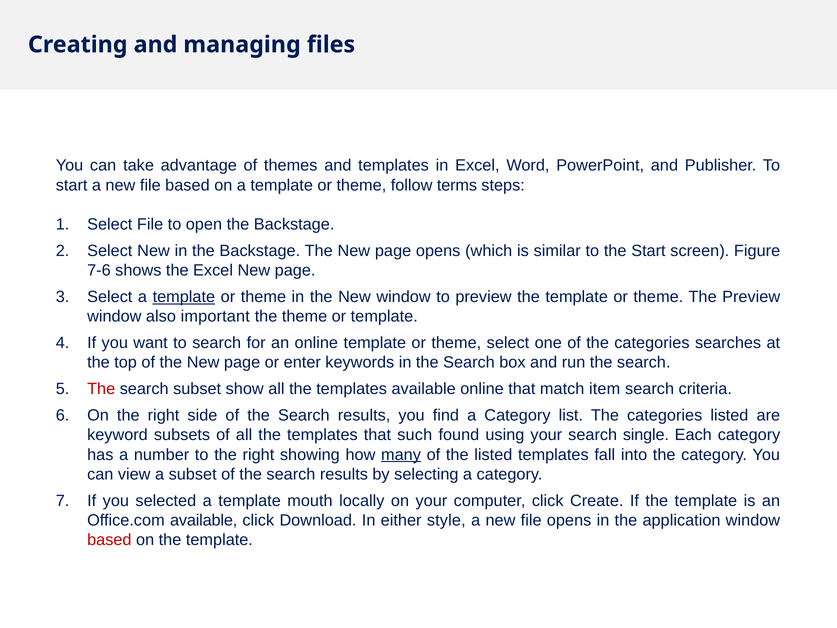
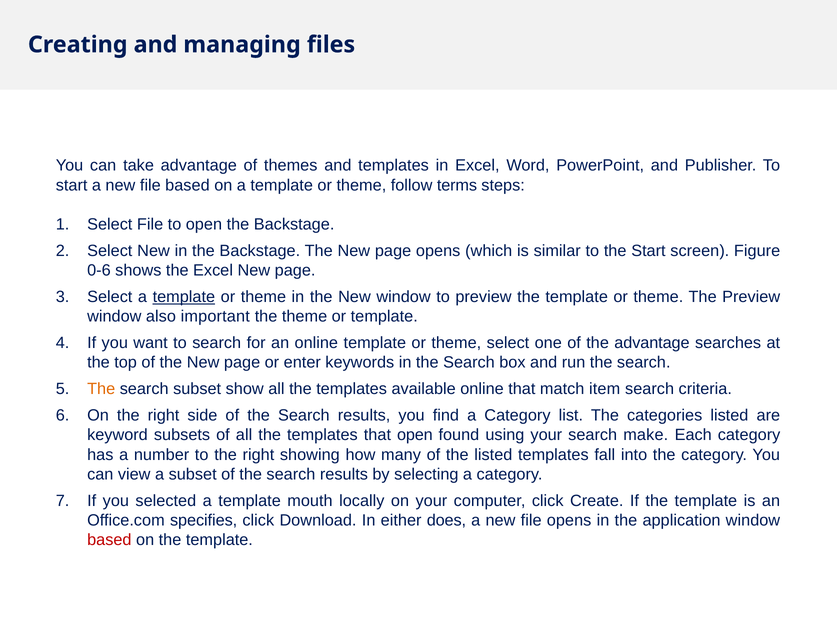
7-6: 7-6 -> 0-6 (99, 270)
of the categories: categories -> advantage (652, 343)
The colour: red -> orange (101, 389)
that such: such -> open (415, 435)
single: single -> make (646, 435)
many underline: present -> none (401, 454)
Office.com available: available -> speciﬁes (204, 520)
style: style -> does (446, 520)
